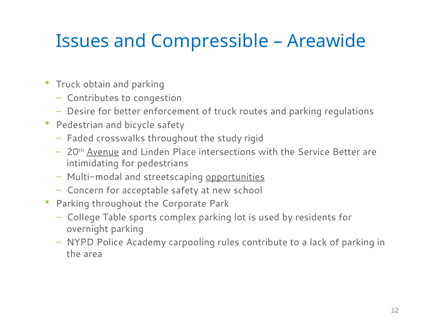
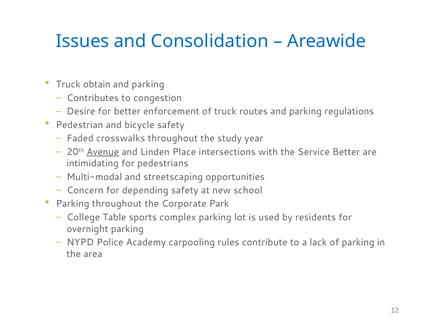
Compressible: Compressible -> Consolidation (210, 41)
rigid: rigid -> year (254, 138)
opportunities underline: present -> none (235, 177)
acceptable: acceptable -> depending (145, 190)
